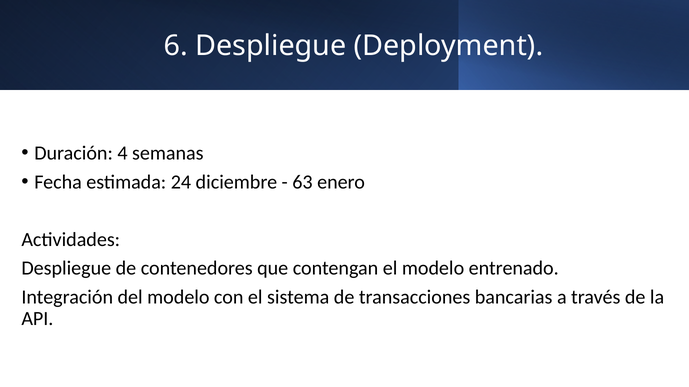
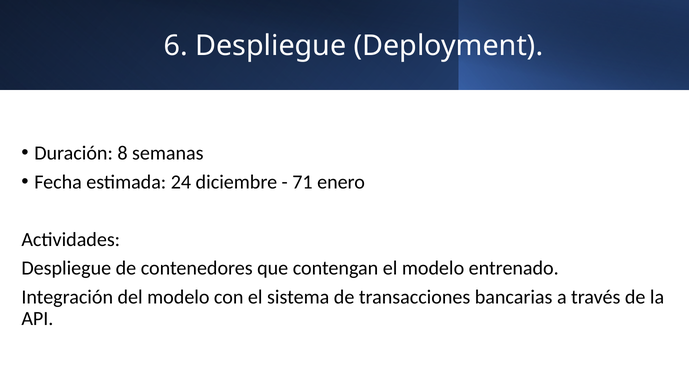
4: 4 -> 8 (122, 153)
63: 63 -> 71 (302, 182)
